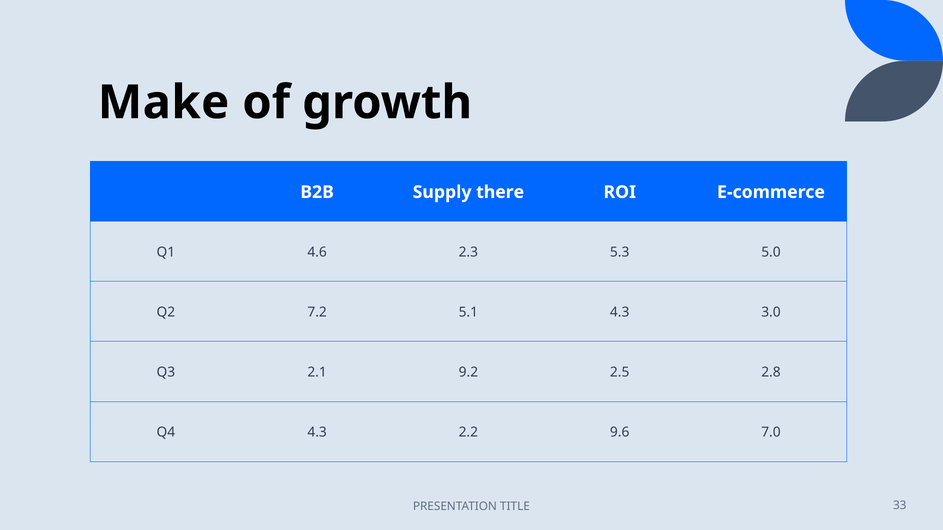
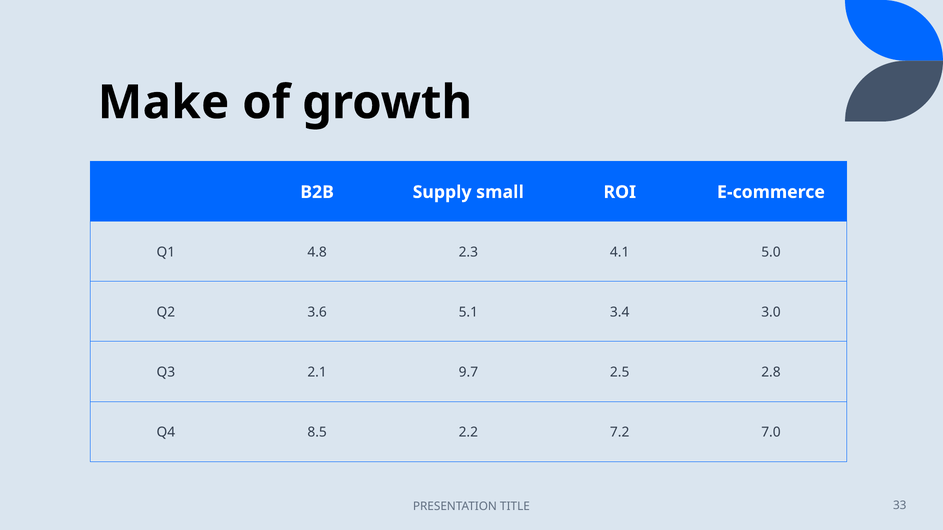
there: there -> small (500, 192)
4.6: 4.6 -> 4.8 (317, 252)
5.3: 5.3 -> 4.1 (620, 252)
7.2: 7.2 -> 3.6 (317, 312)
5.1 4.3: 4.3 -> 3.4 (620, 312)
9.2: 9.2 -> 9.7 (468, 373)
Q4 4.3: 4.3 -> 8.5 (317, 433)
9.6: 9.6 -> 7.2 (620, 433)
